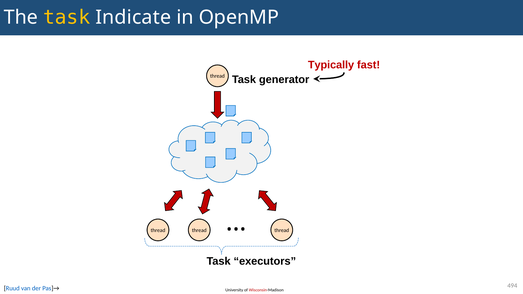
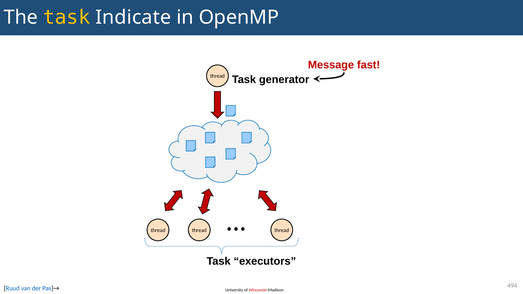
Typically: Typically -> Message (331, 65)
